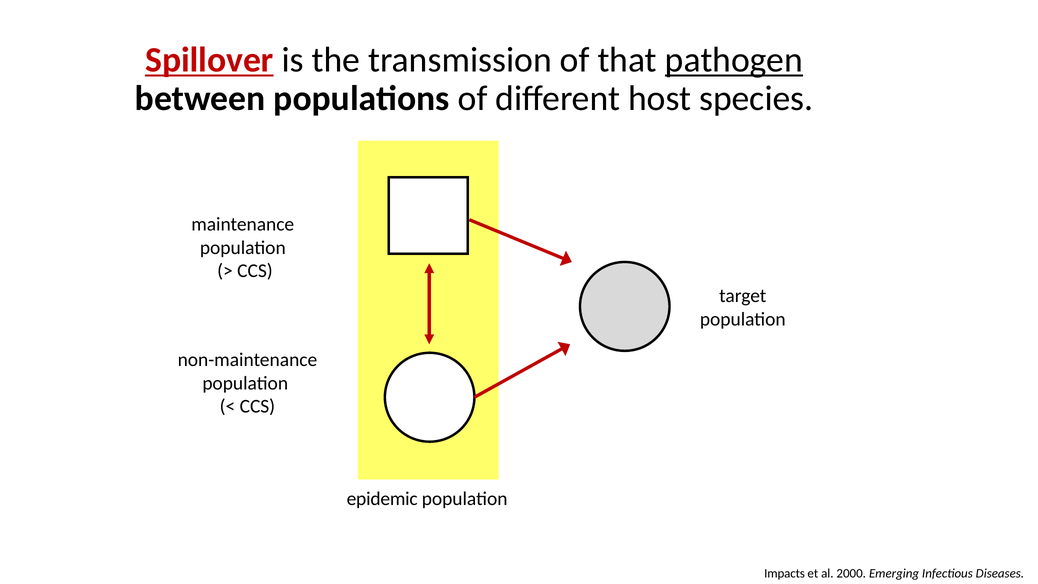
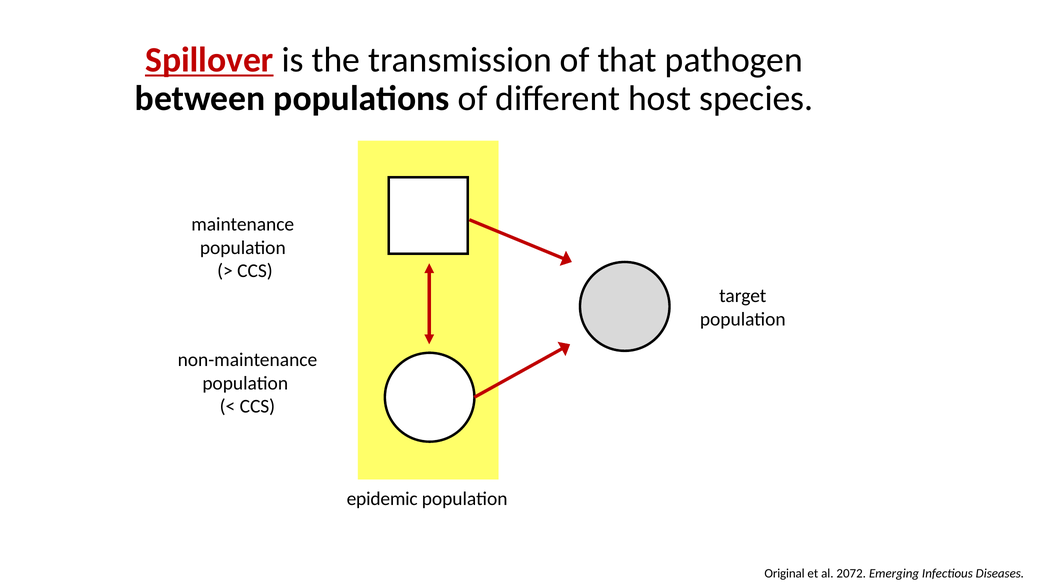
pathogen underline: present -> none (734, 60)
Impacts: Impacts -> Original (785, 573)
2000: 2000 -> 2072 (851, 573)
